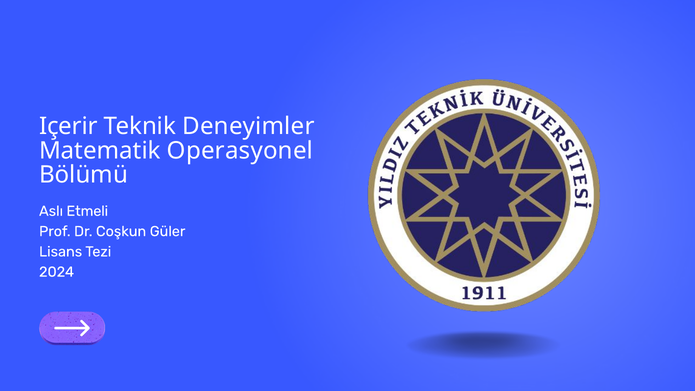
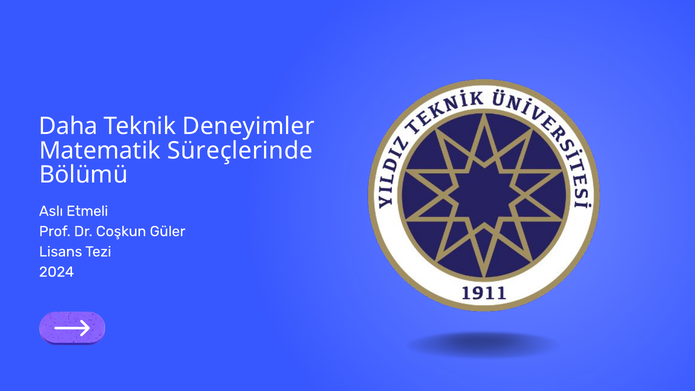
Içerir: Içerir -> Daha (68, 126)
Operasyonel: Operasyonel -> Süreçlerinde (240, 151)
